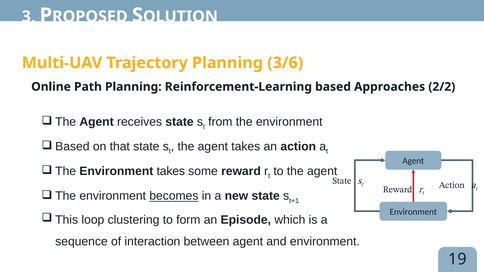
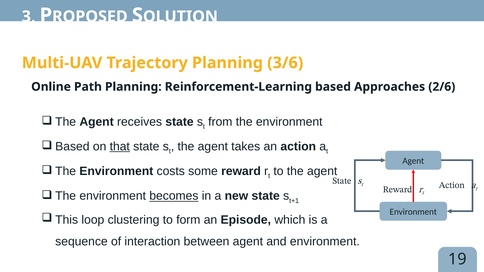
2/2: 2/2 -> 2/6 (442, 87)
that underline: none -> present (120, 147)
Environment takes: takes -> costs (171, 171)
